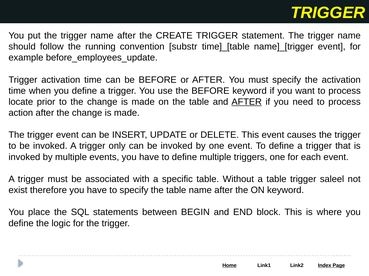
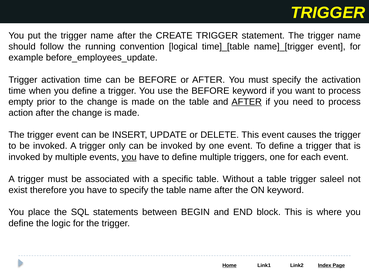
substr: substr -> logical (183, 47)
locate: locate -> empty (21, 102)
you underline: none -> present (129, 157)
